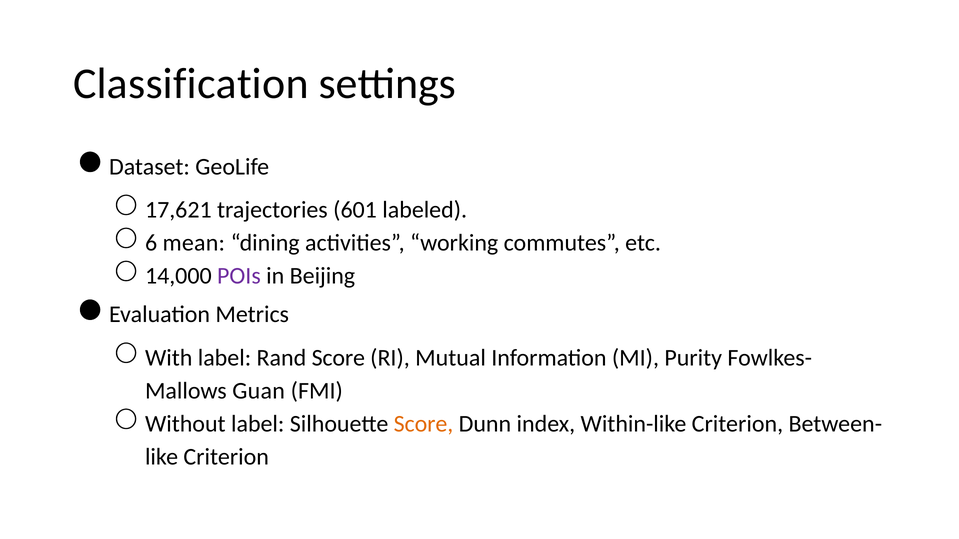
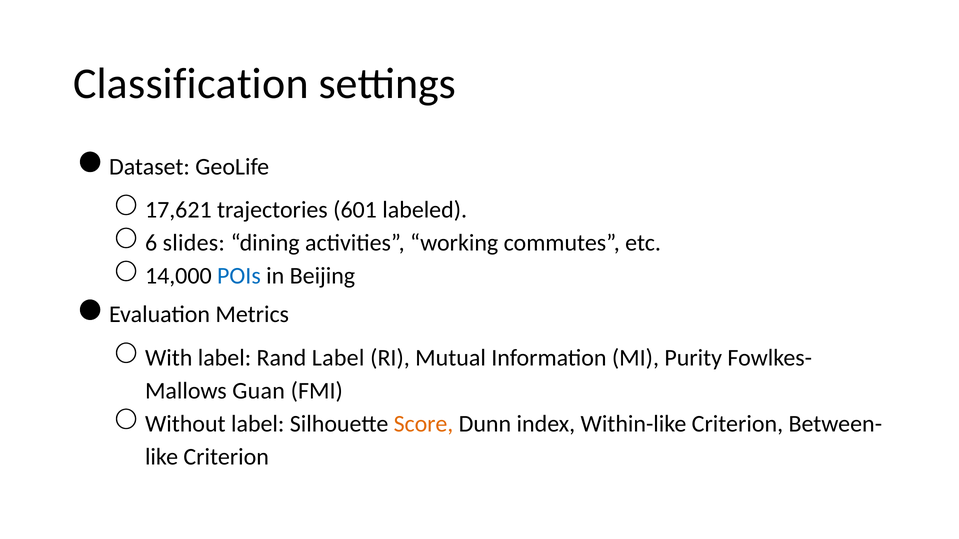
mean: mean -> slides (194, 243)
POIs colour: purple -> blue (239, 276)
Rand Score: Score -> Label (338, 358)
